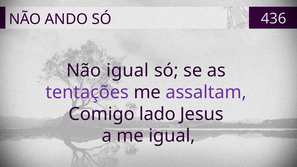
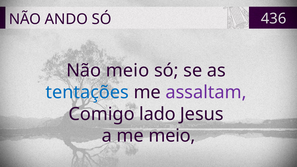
Não igual: igual -> meio (128, 71)
tentações colour: purple -> blue (87, 92)
me igual: igual -> meio (172, 136)
